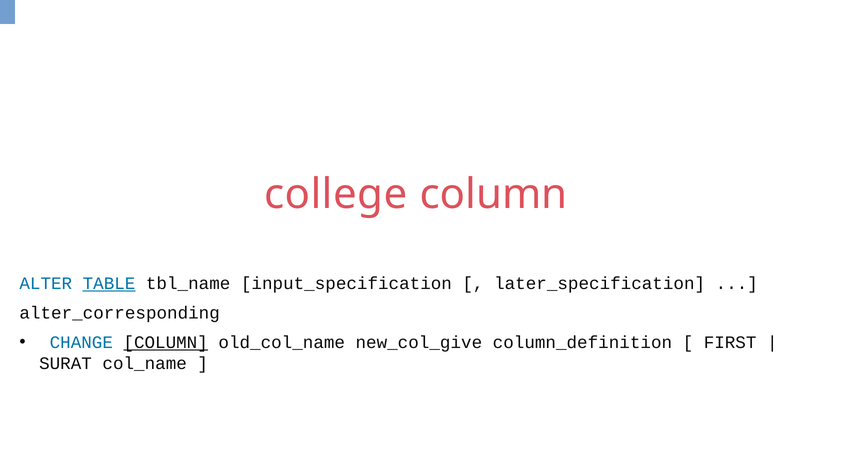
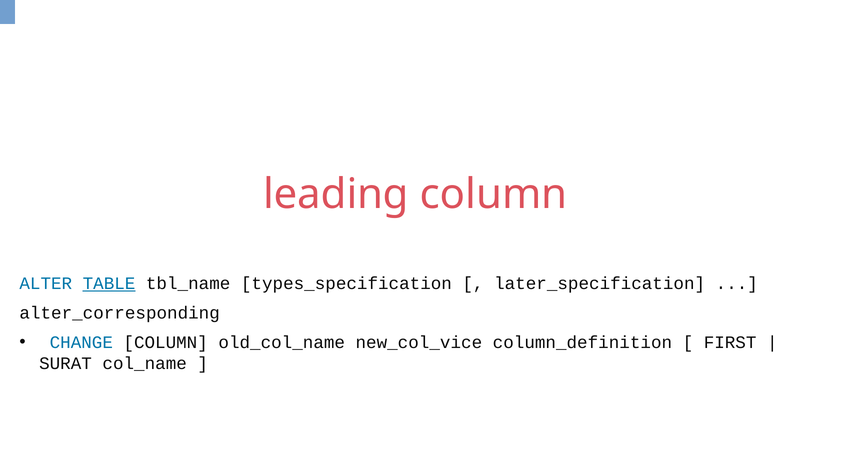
college: college -> leading (336, 194)
input_specification: input_specification -> types_specification (346, 284)
COLUMN underline: present -> none (166, 343)
new_col_give: new_col_give -> new_col_vice (419, 343)
